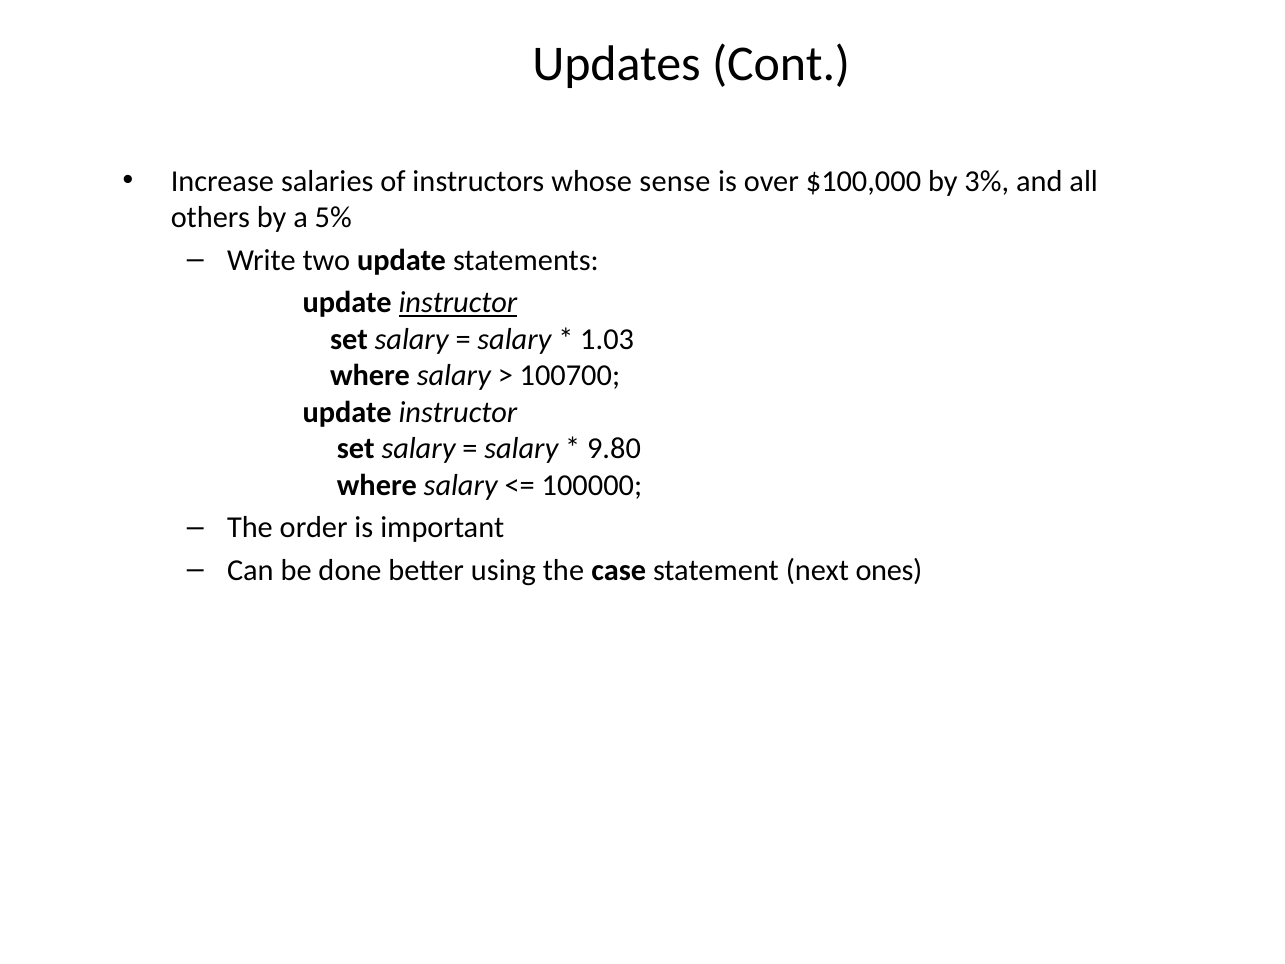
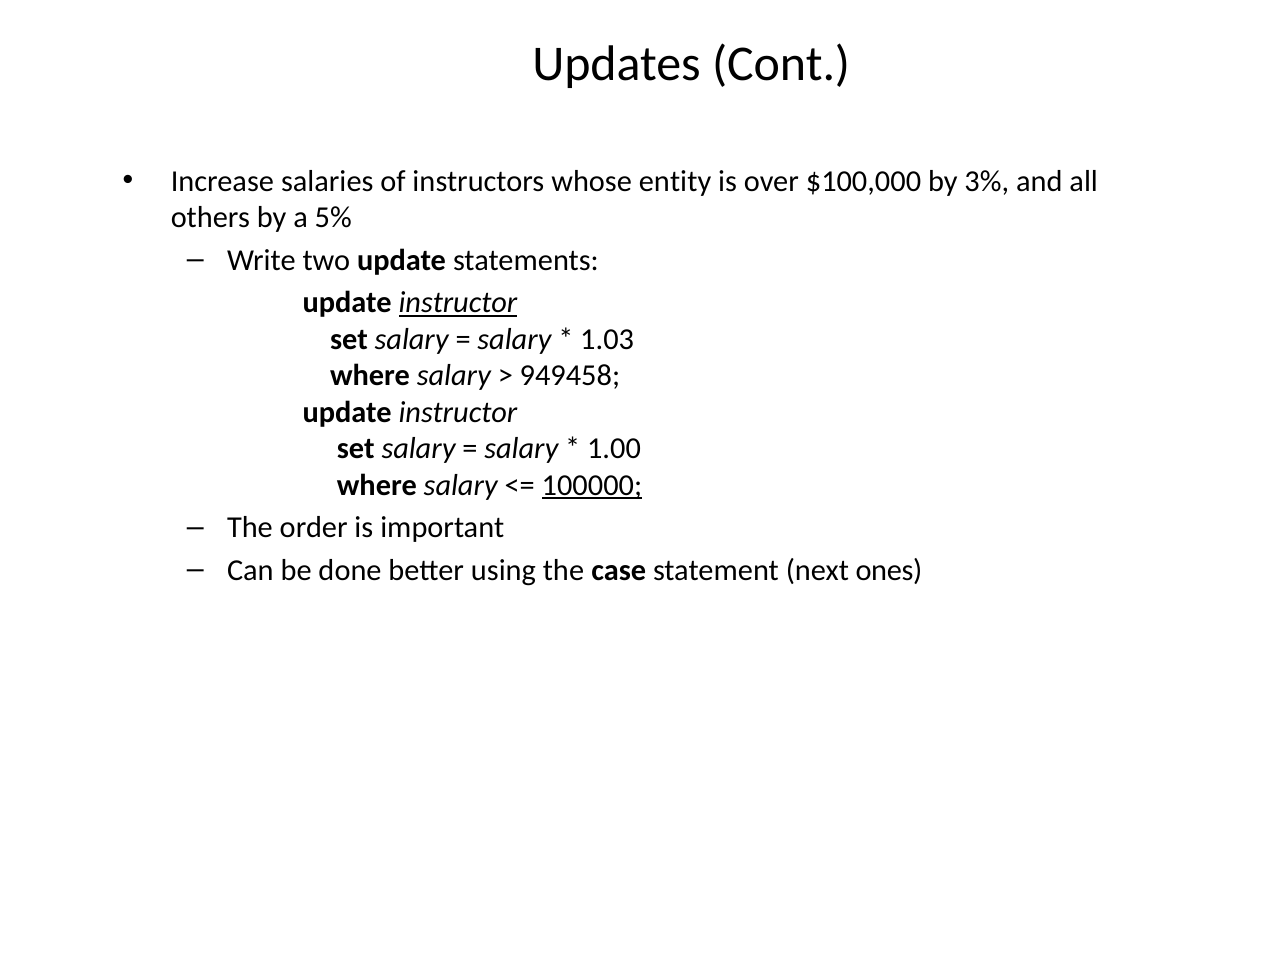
sense: sense -> entity (675, 181)
100700: 100700 -> 949458 (570, 376)
9.80: 9.80 -> 1.00 (614, 449)
100000 underline: none -> present (592, 485)
